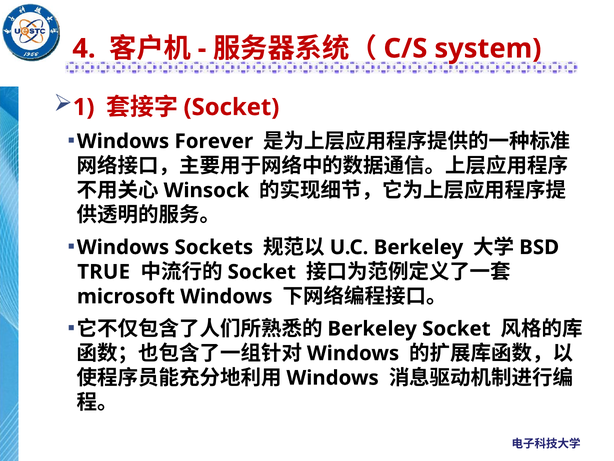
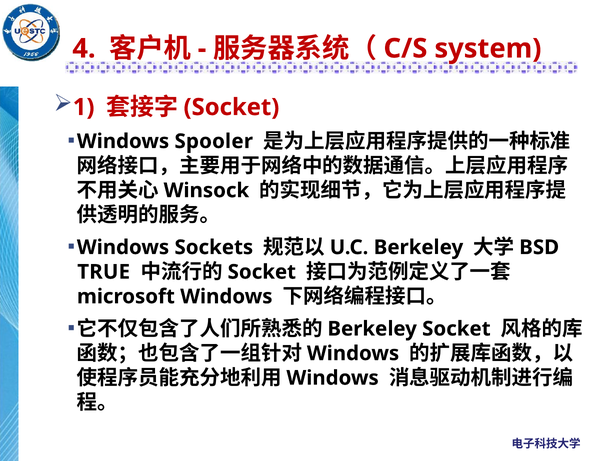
Forever: Forever -> Spooler (214, 141)
